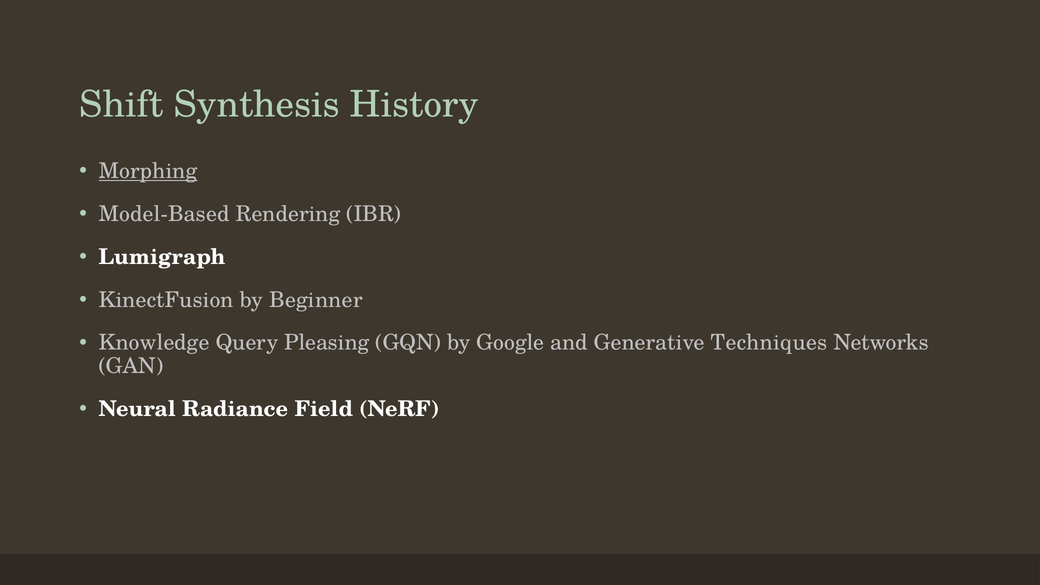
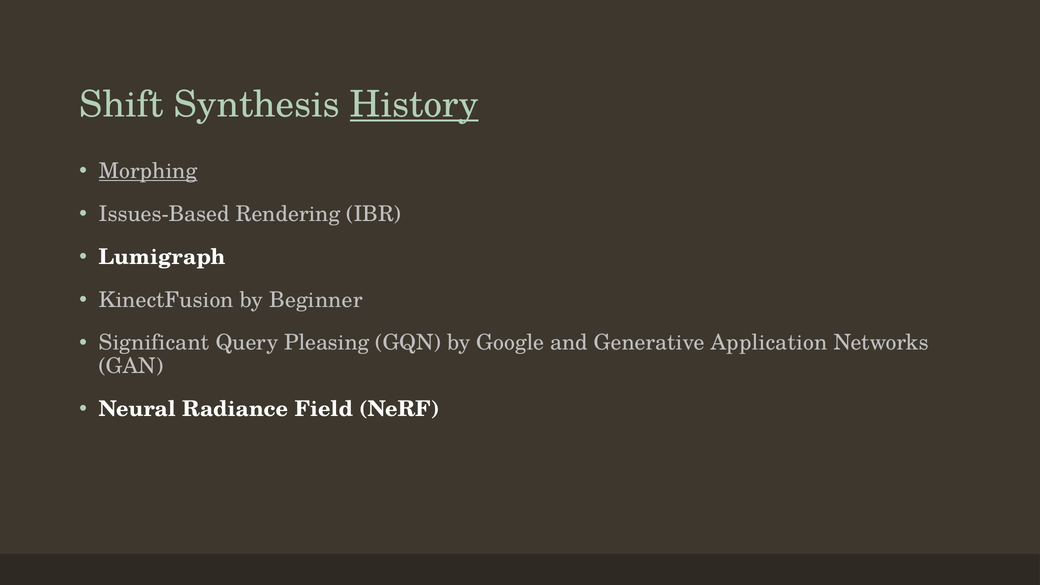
History underline: none -> present (414, 105)
Model-Based: Model-Based -> Issues-Based (164, 214)
Knowledge: Knowledge -> Significant (154, 343)
Techniques: Techniques -> Application (769, 343)
